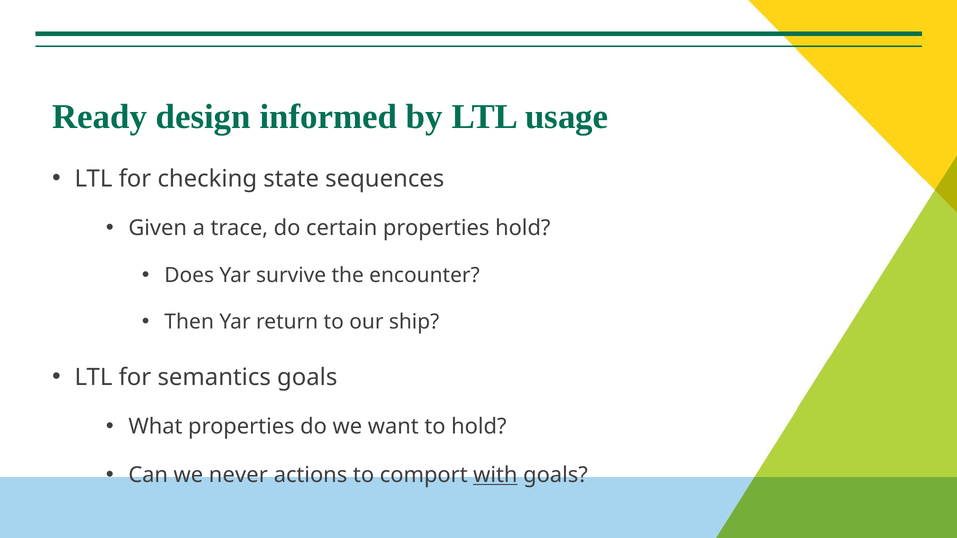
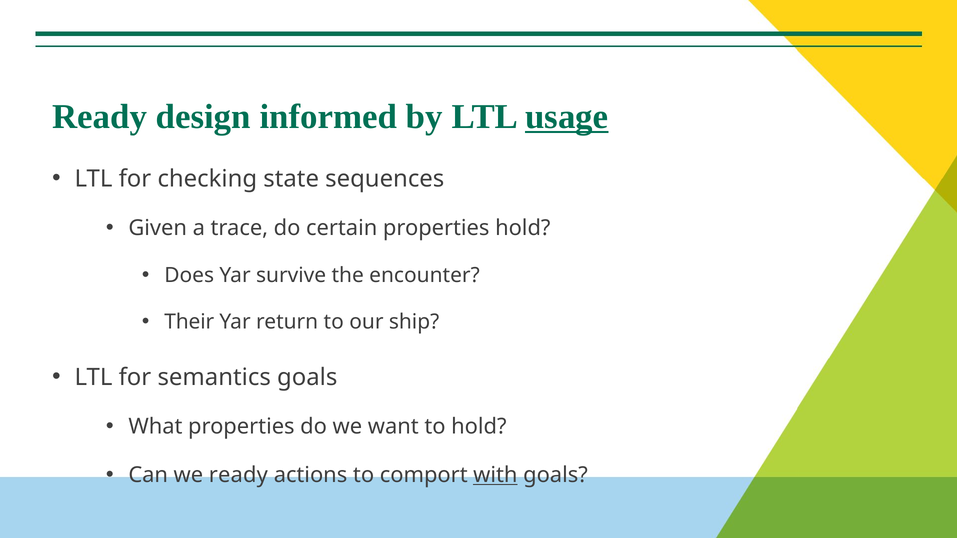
usage underline: none -> present (567, 117)
Then: Then -> Their (189, 322)
we never: never -> ready (238, 475)
